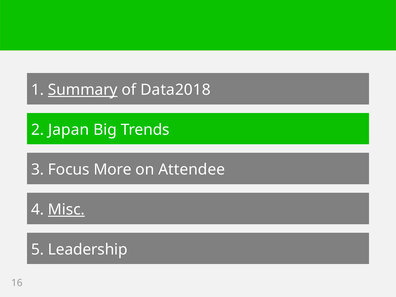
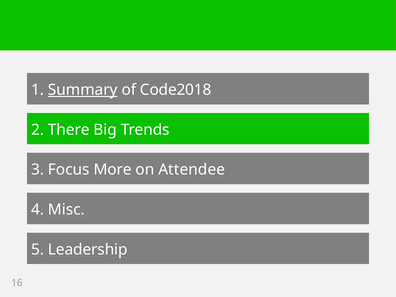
Data2018: Data2018 -> Code2018 (176, 90)
Japan: Japan -> There (69, 130)
Misc underline: present -> none (66, 210)
